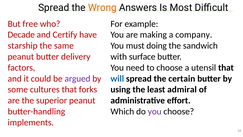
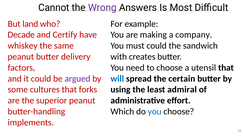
Spread: Spread -> Cannot (54, 8)
Wrong colour: orange -> purple (102, 8)
free: free -> land (30, 24)
starship: starship -> whiskey (23, 46)
must doing: doing -> could (157, 46)
surface: surface -> creates (142, 57)
you colour: purple -> blue (155, 111)
